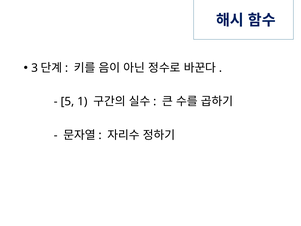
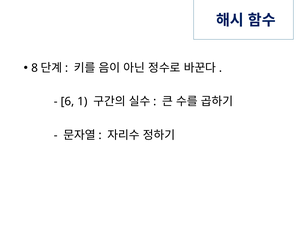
3: 3 -> 8 (35, 68)
5: 5 -> 6 (67, 102)
